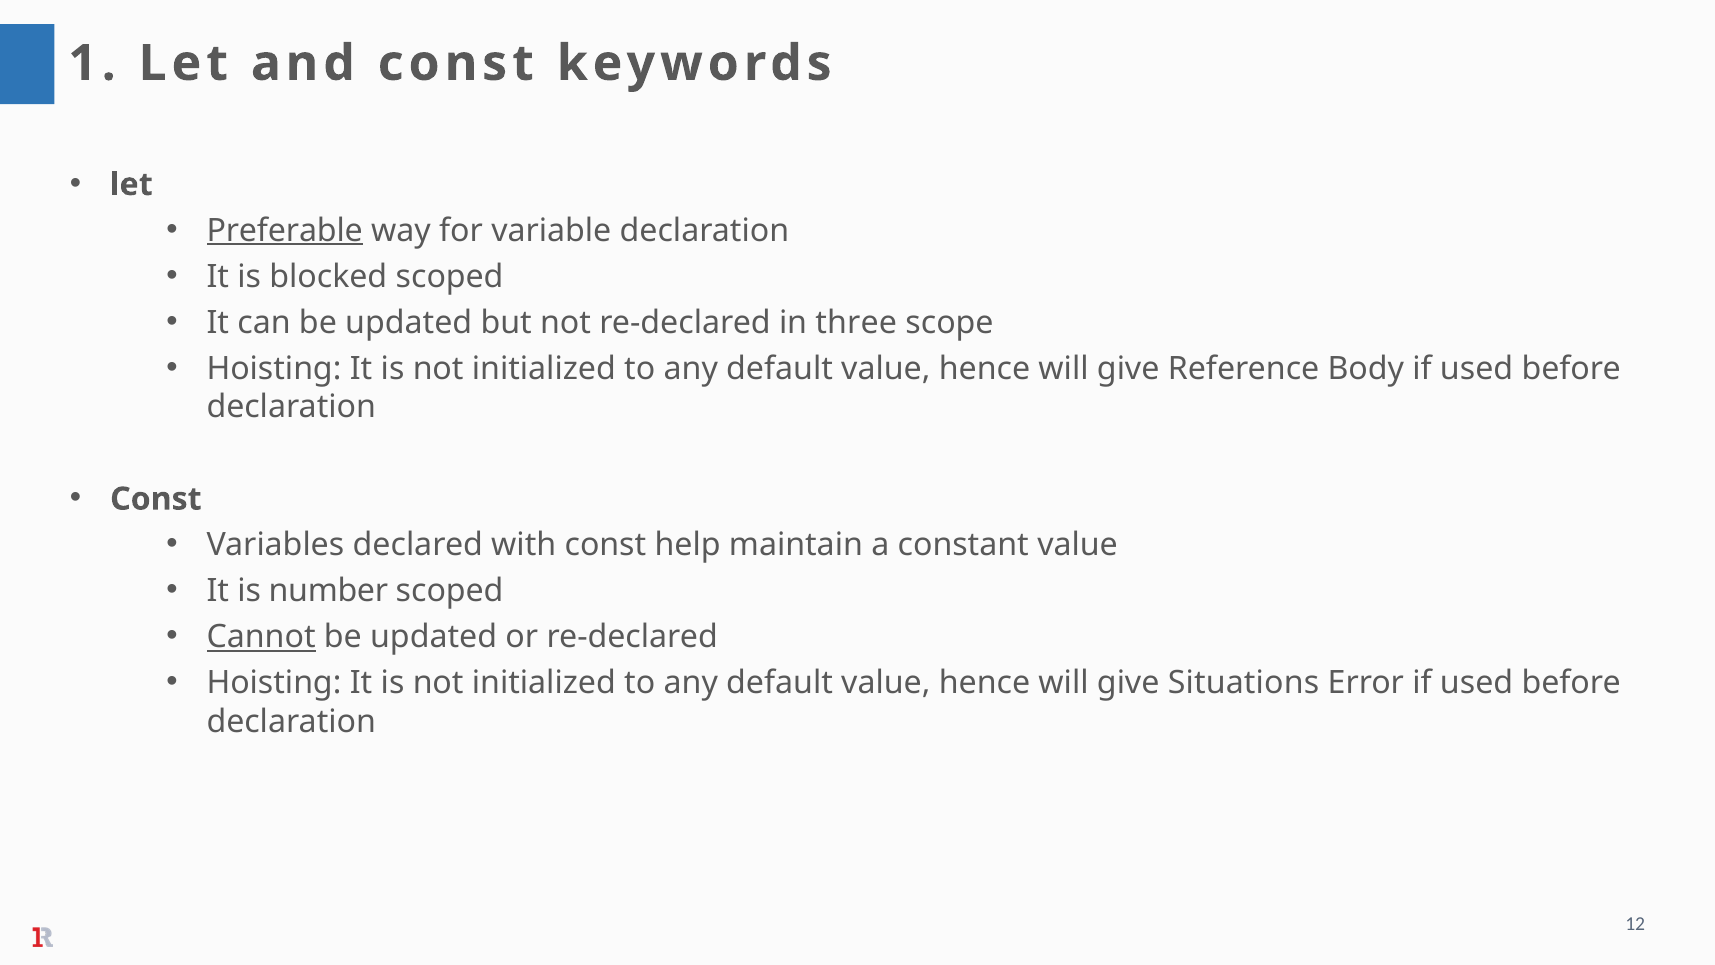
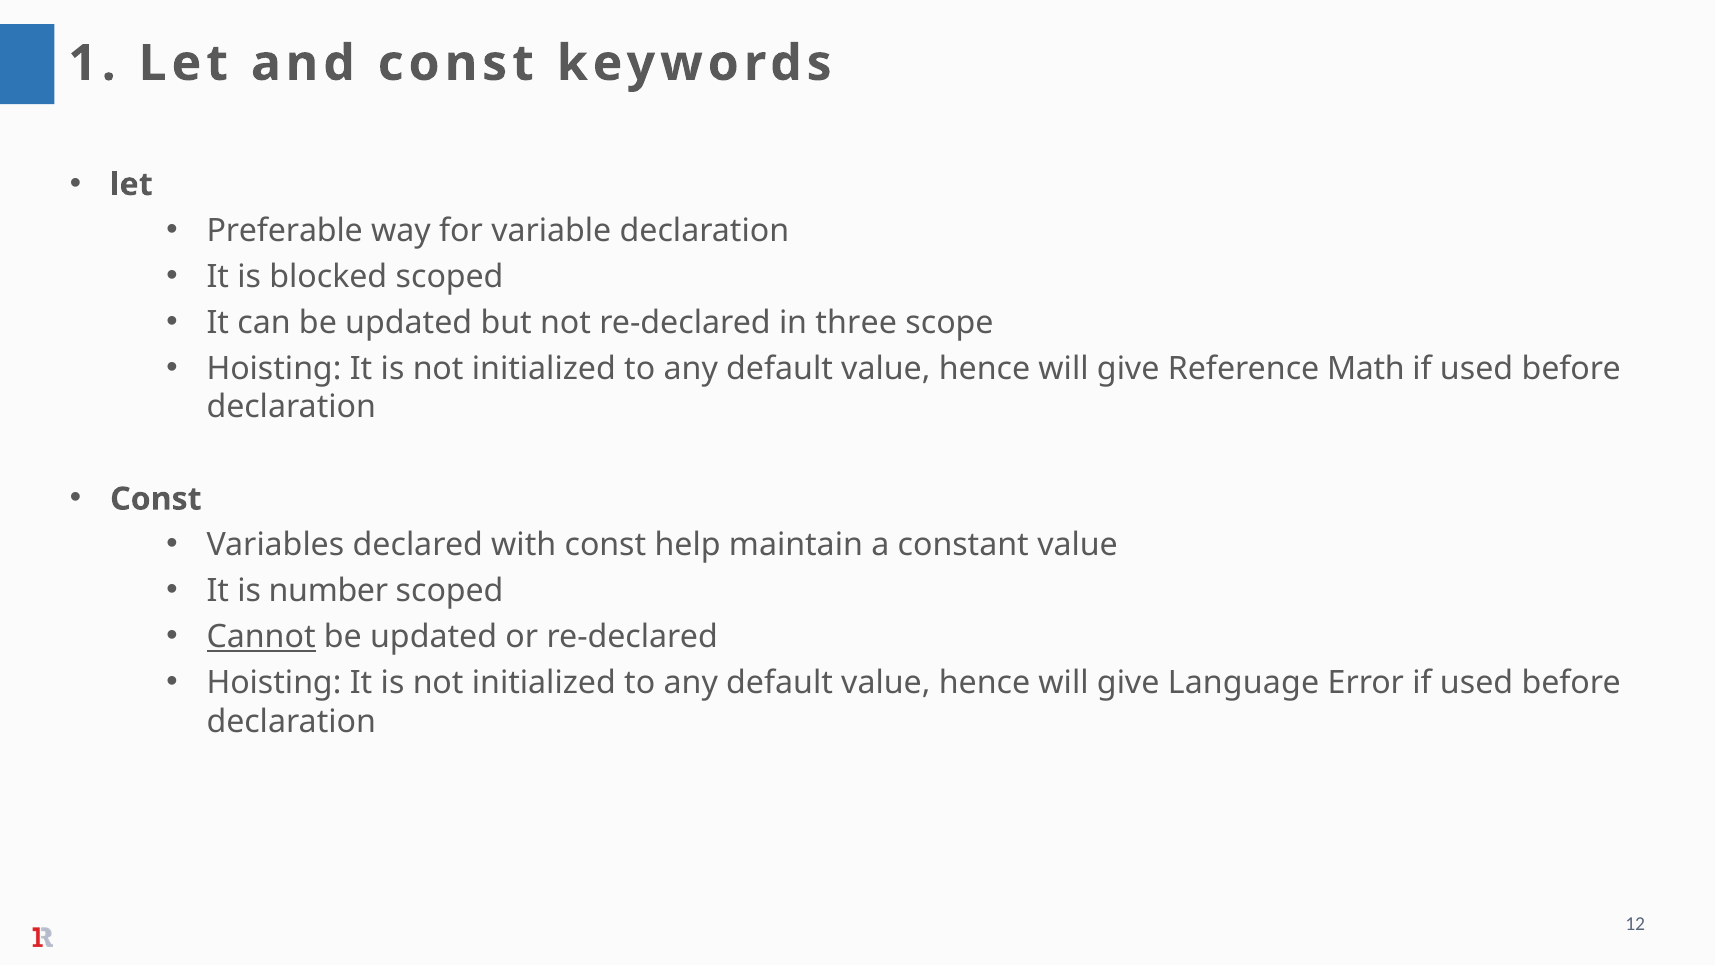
Preferable underline: present -> none (285, 230)
Body: Body -> Math (1366, 368)
Situations: Situations -> Language (1243, 683)
